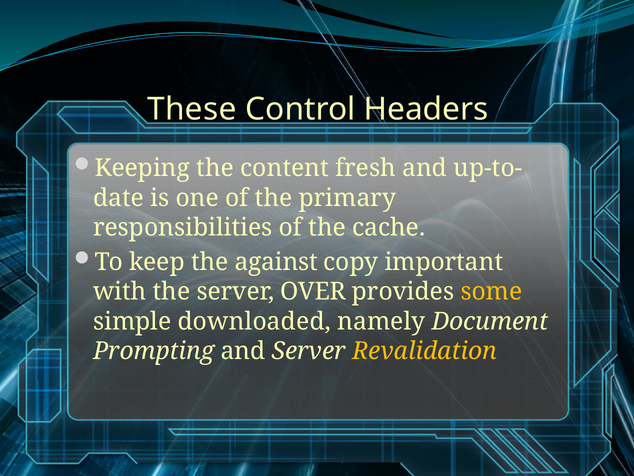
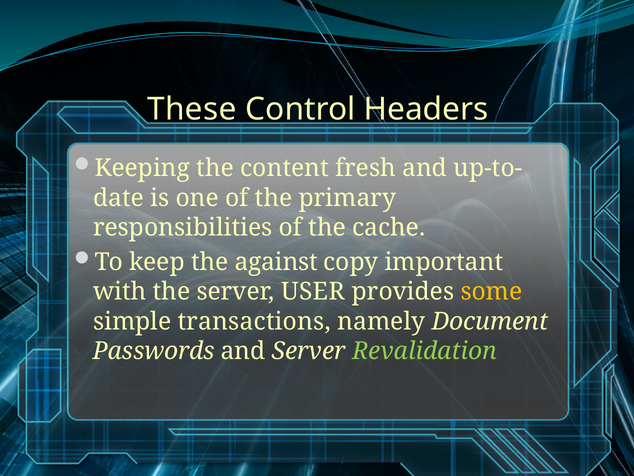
OVER: OVER -> USER (313, 291)
downloaded: downloaded -> transactions (254, 321)
Prompting: Prompting -> Passwords (154, 351)
Revalidation colour: yellow -> light green (425, 351)
